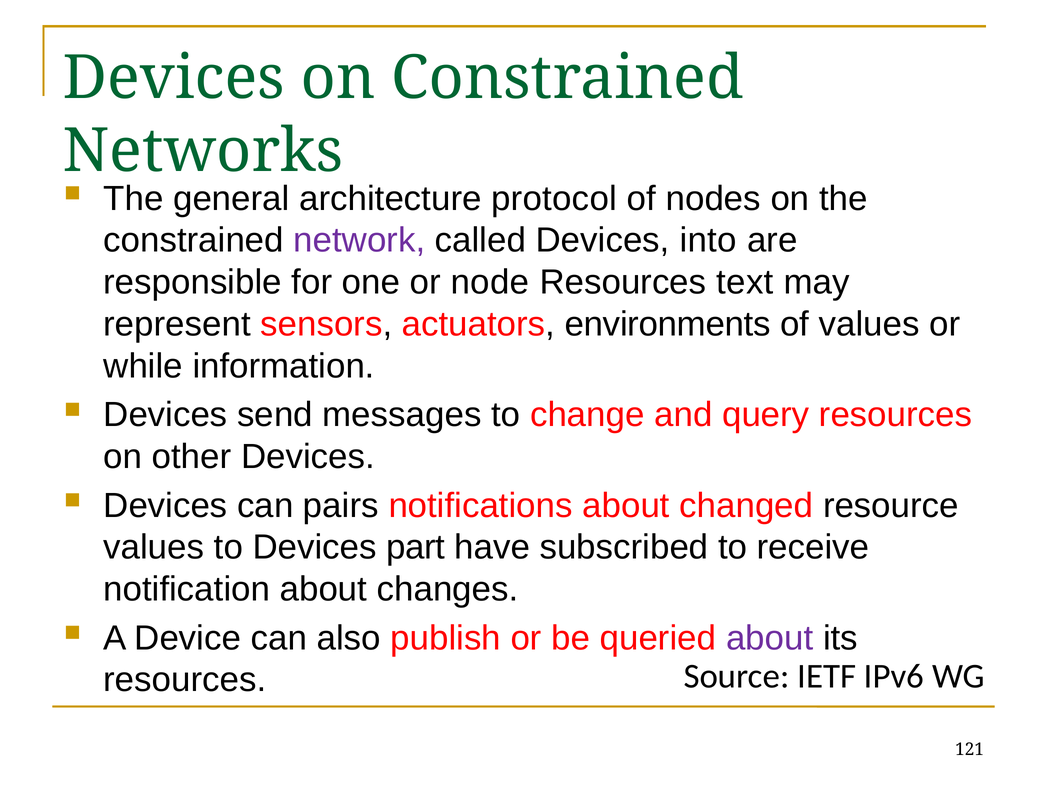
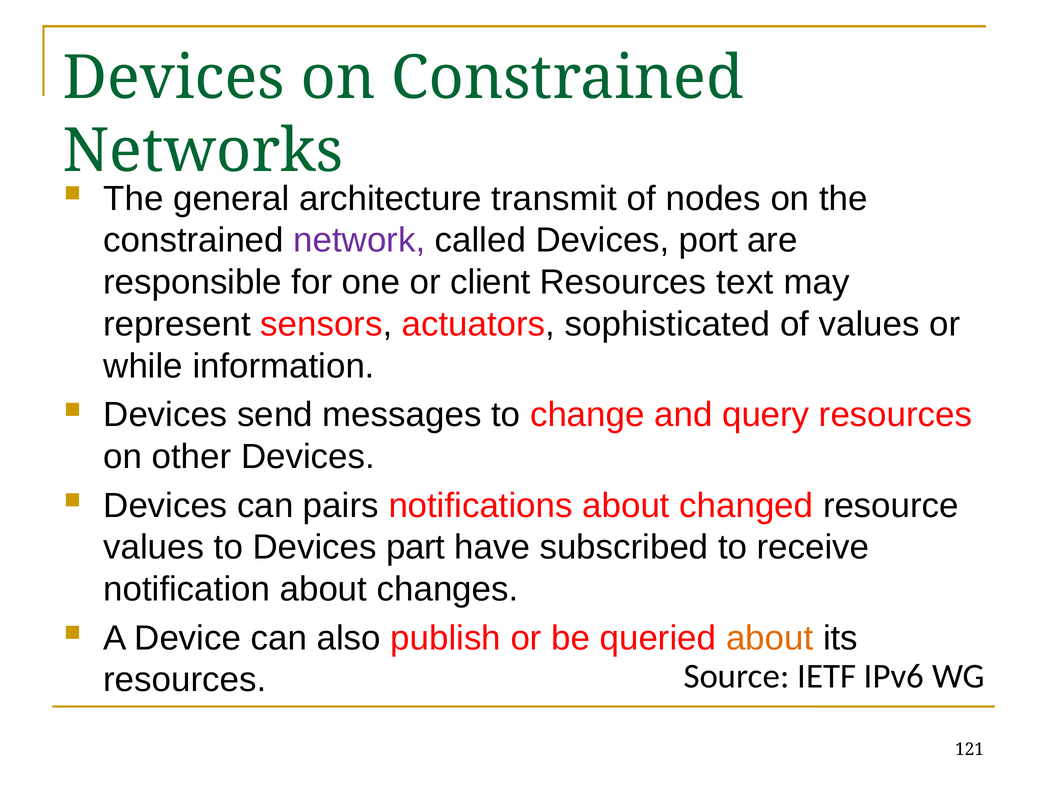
protocol: protocol -> transmit (554, 199)
into: into -> port (709, 240)
node: node -> client (490, 282)
environments: environments -> sophisticated (667, 324)
about colour: purple -> orange (770, 638)
